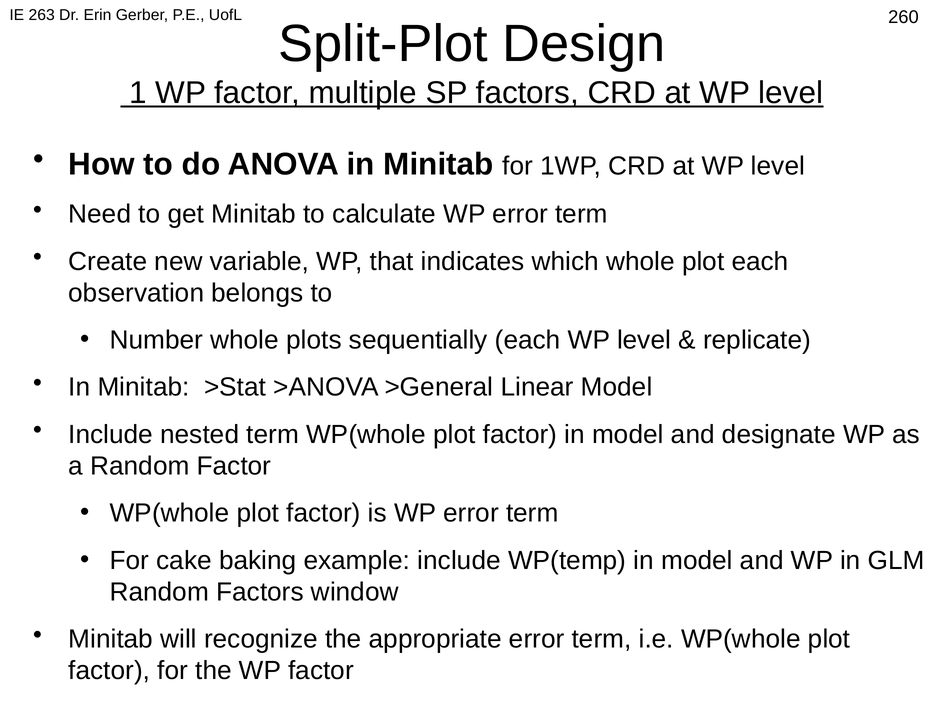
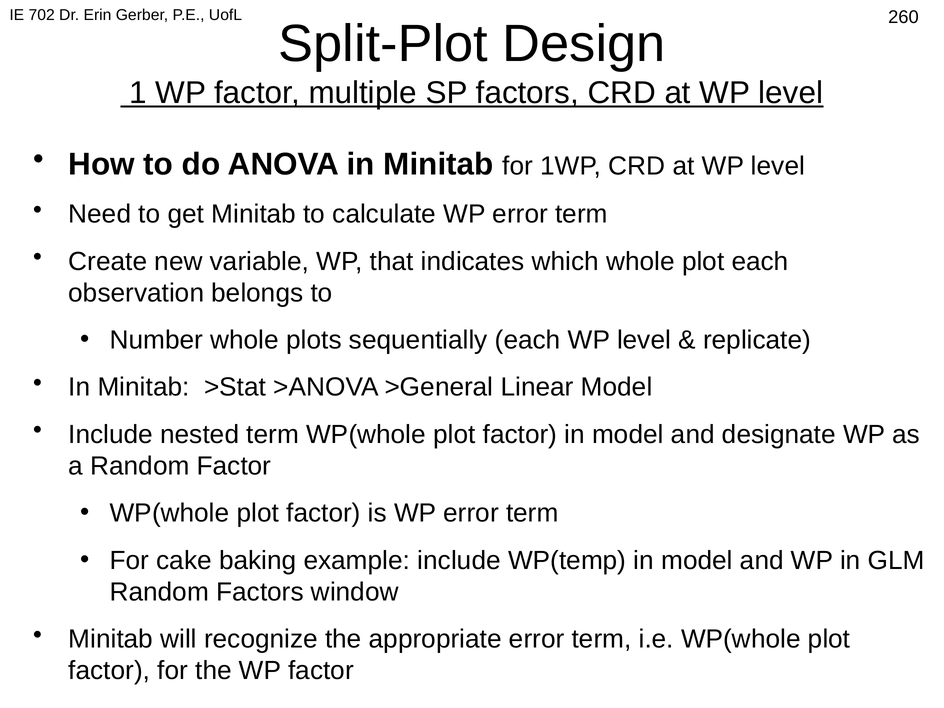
263: 263 -> 702 (42, 15)
